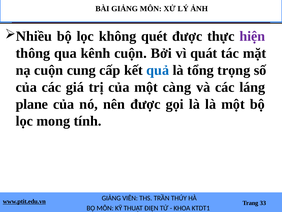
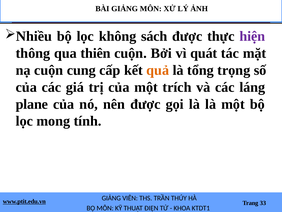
quét: quét -> sách (154, 36)
kênh: kênh -> thiên (96, 53)
quả colour: blue -> orange (158, 70)
càng: càng -> trích (177, 87)
